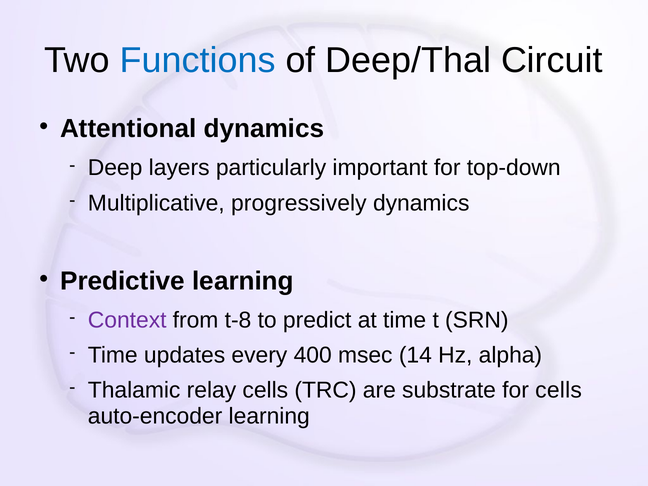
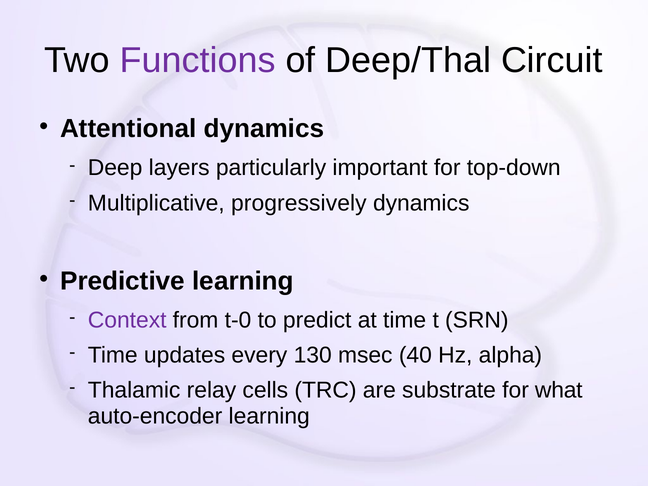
Functions colour: blue -> purple (198, 60)
t-8: t-8 -> t-0 (238, 320)
400: 400 -> 130 (313, 356)
14: 14 -> 40 (415, 356)
for cells: cells -> what (559, 391)
